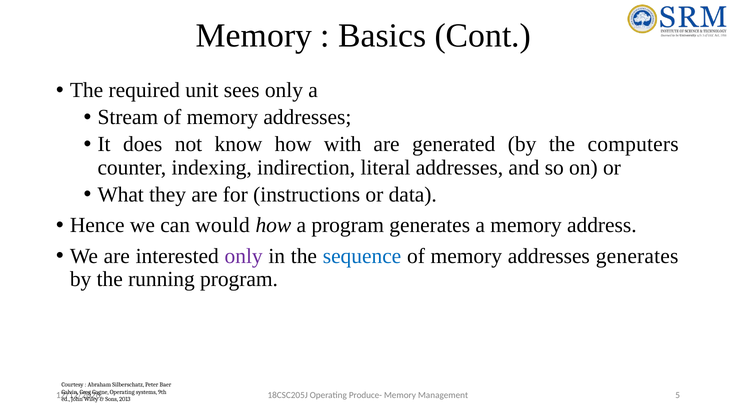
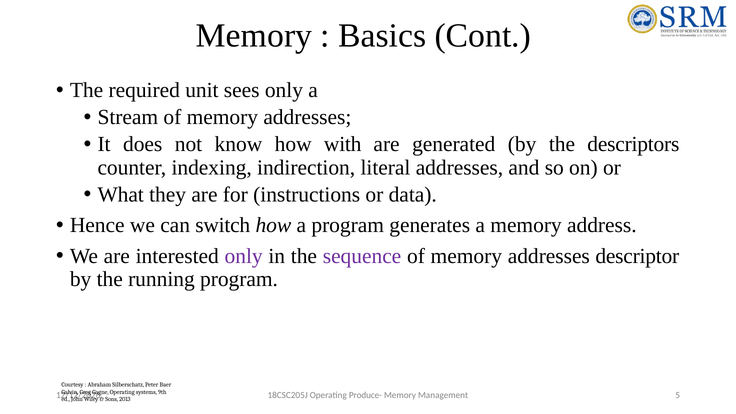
computers: computers -> descriptors (633, 144)
would: would -> switch (223, 225)
sequence colour: blue -> purple (362, 256)
addresses generates: generates -> descriptor (637, 256)
